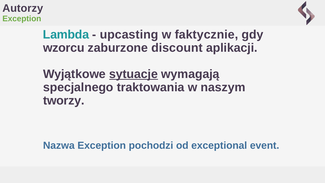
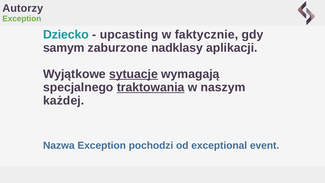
Lambda: Lambda -> Dziecko (66, 35)
wzorcu: wzorcu -> samym (64, 48)
discount: discount -> nadklasy (177, 48)
traktowania underline: none -> present (151, 87)
tworzy: tworzy -> każdej (64, 100)
